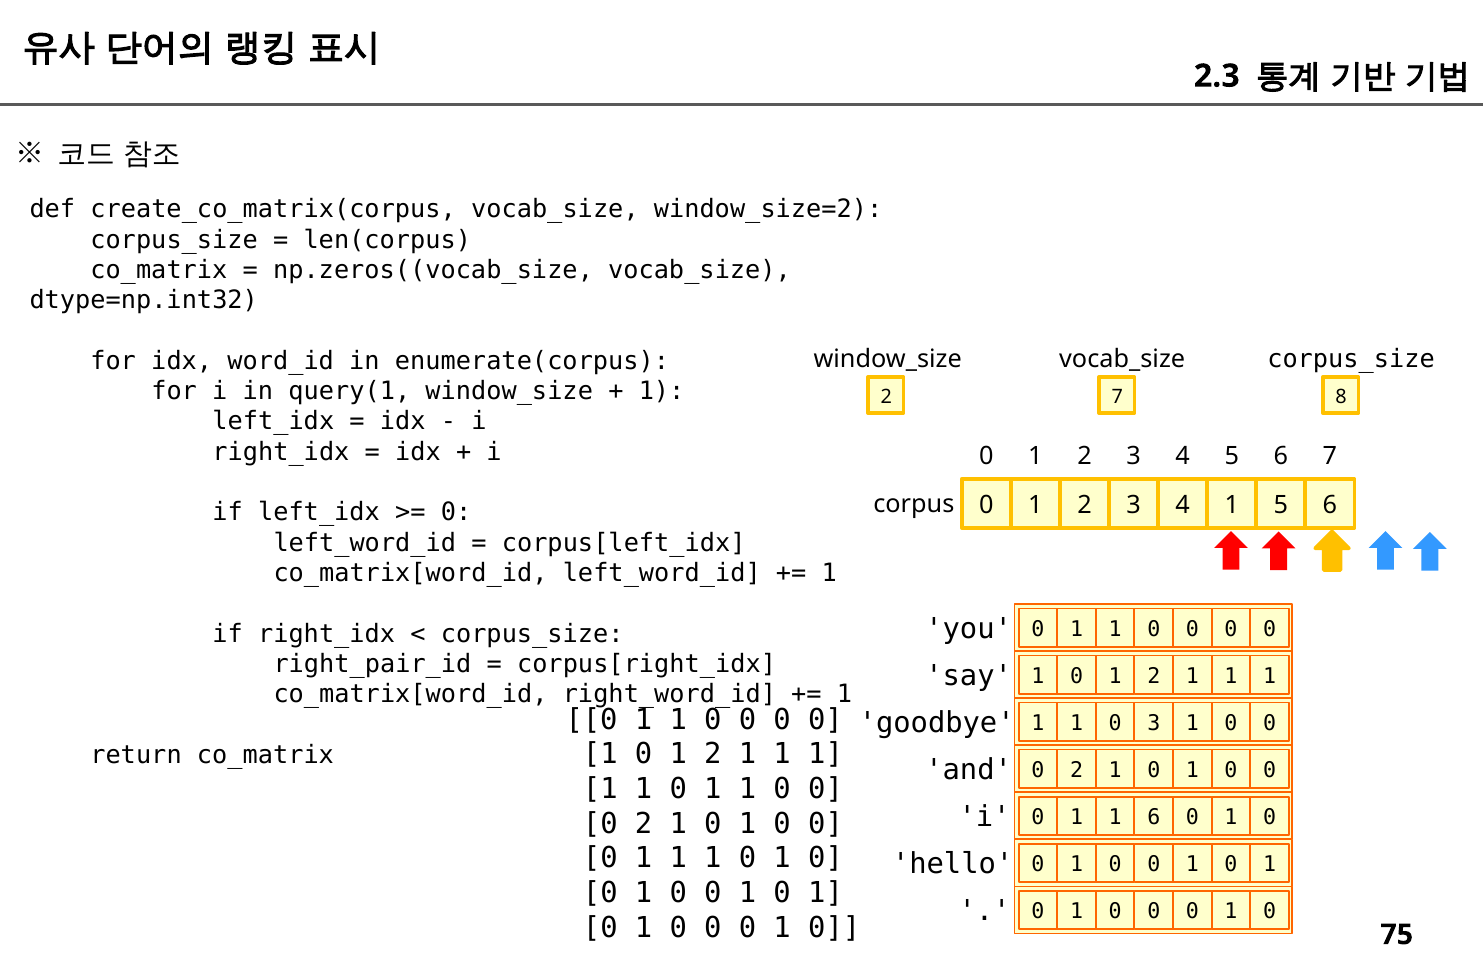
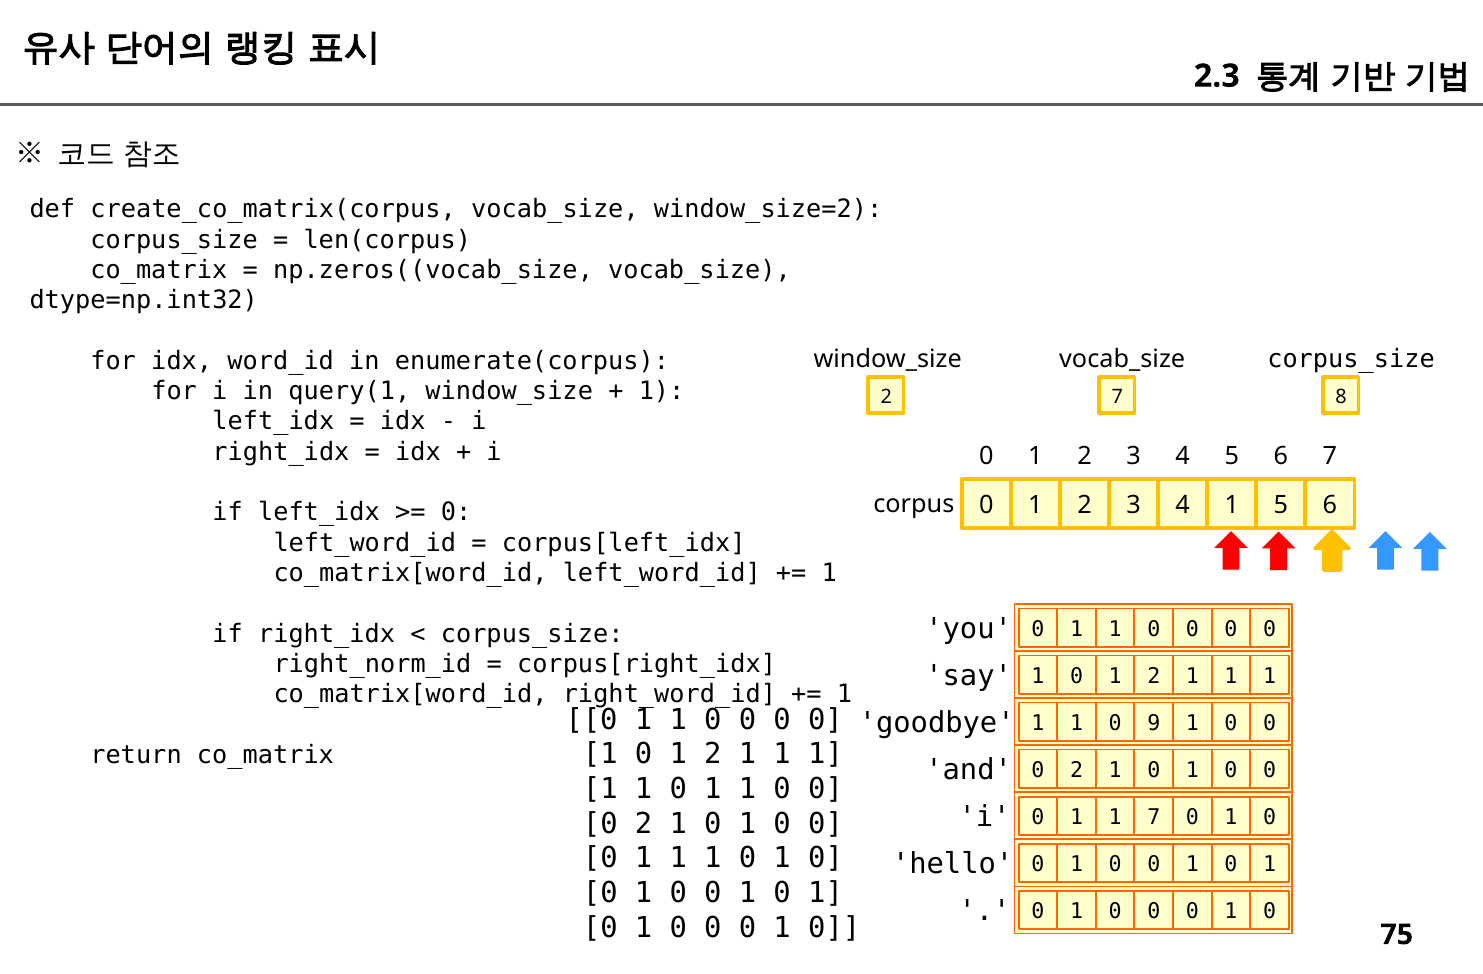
right_pair_id: right_pair_id -> right_norm_id (372, 664)
0 3: 3 -> 9 (1154, 723)
1 6: 6 -> 7 (1154, 818)
